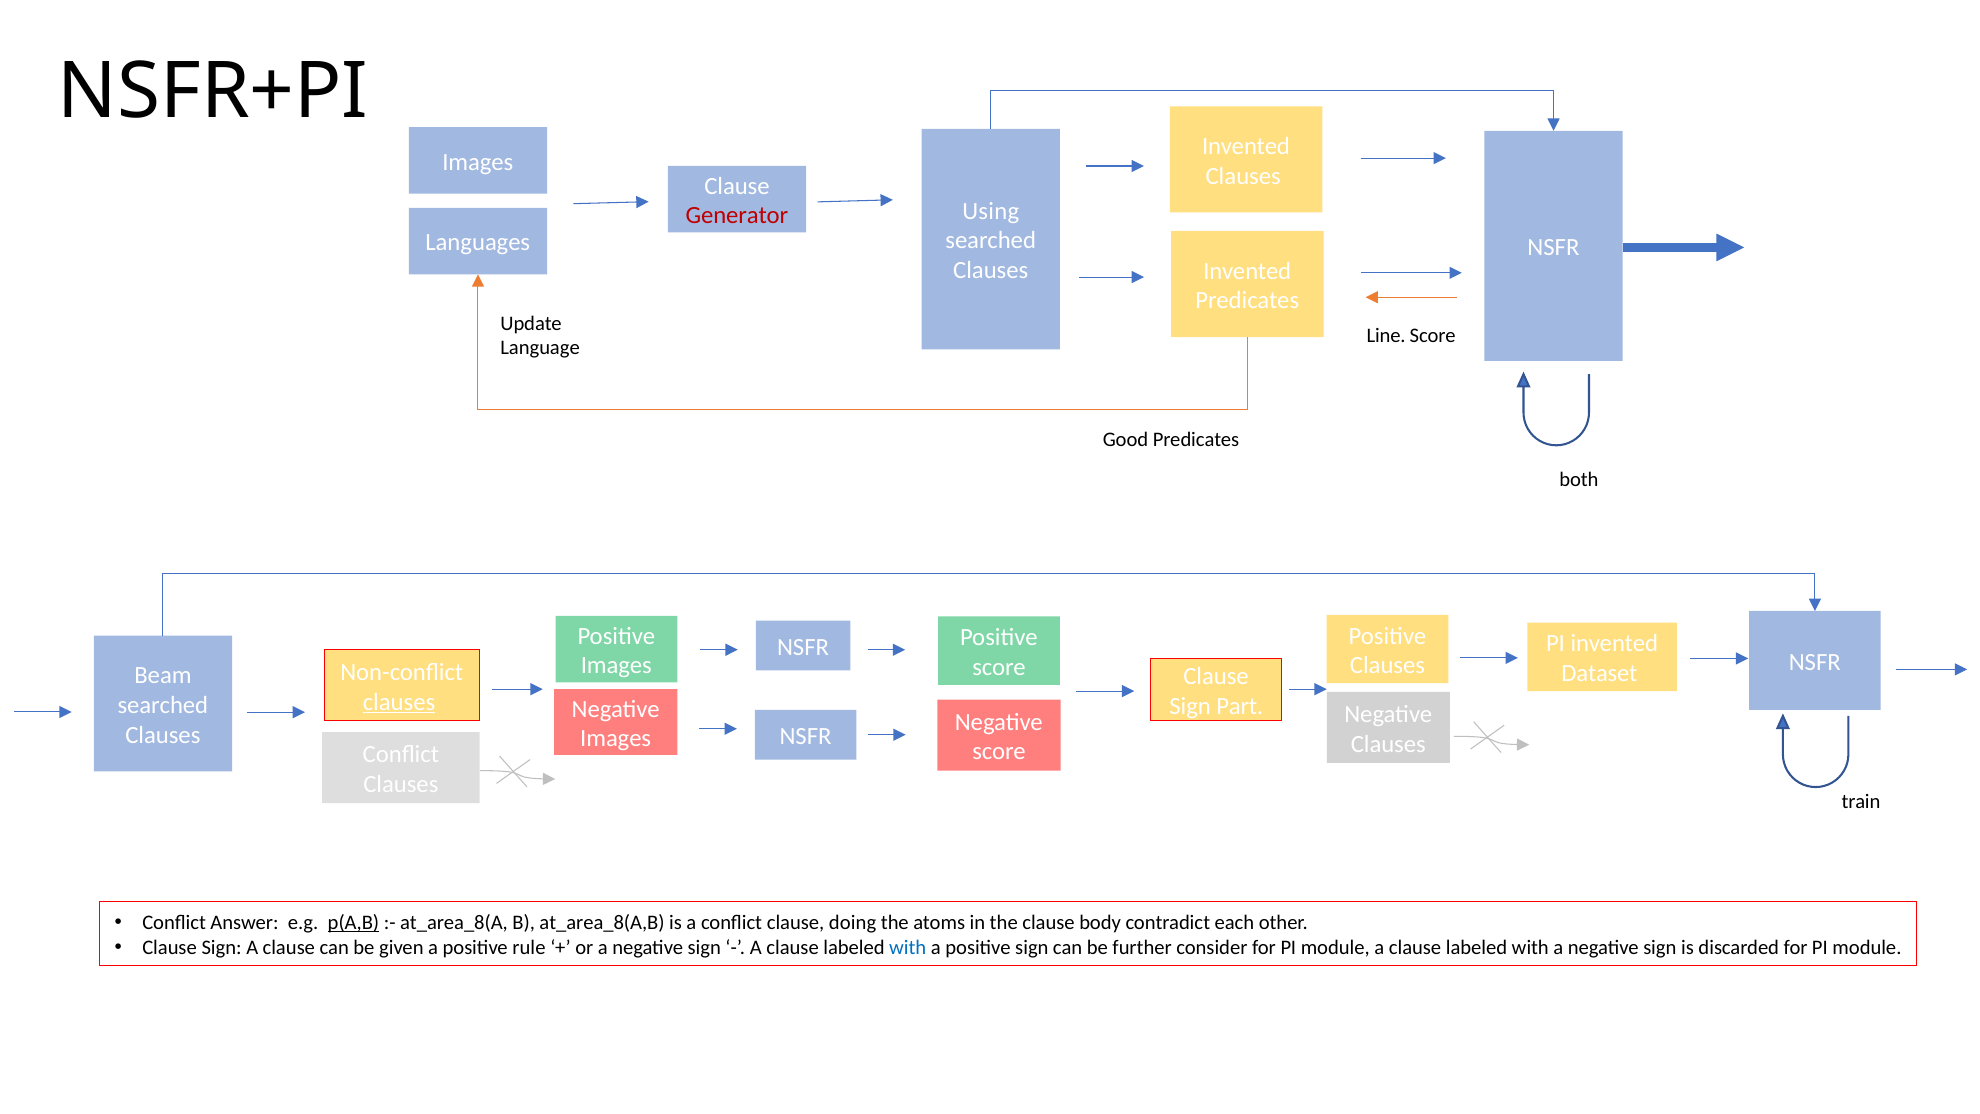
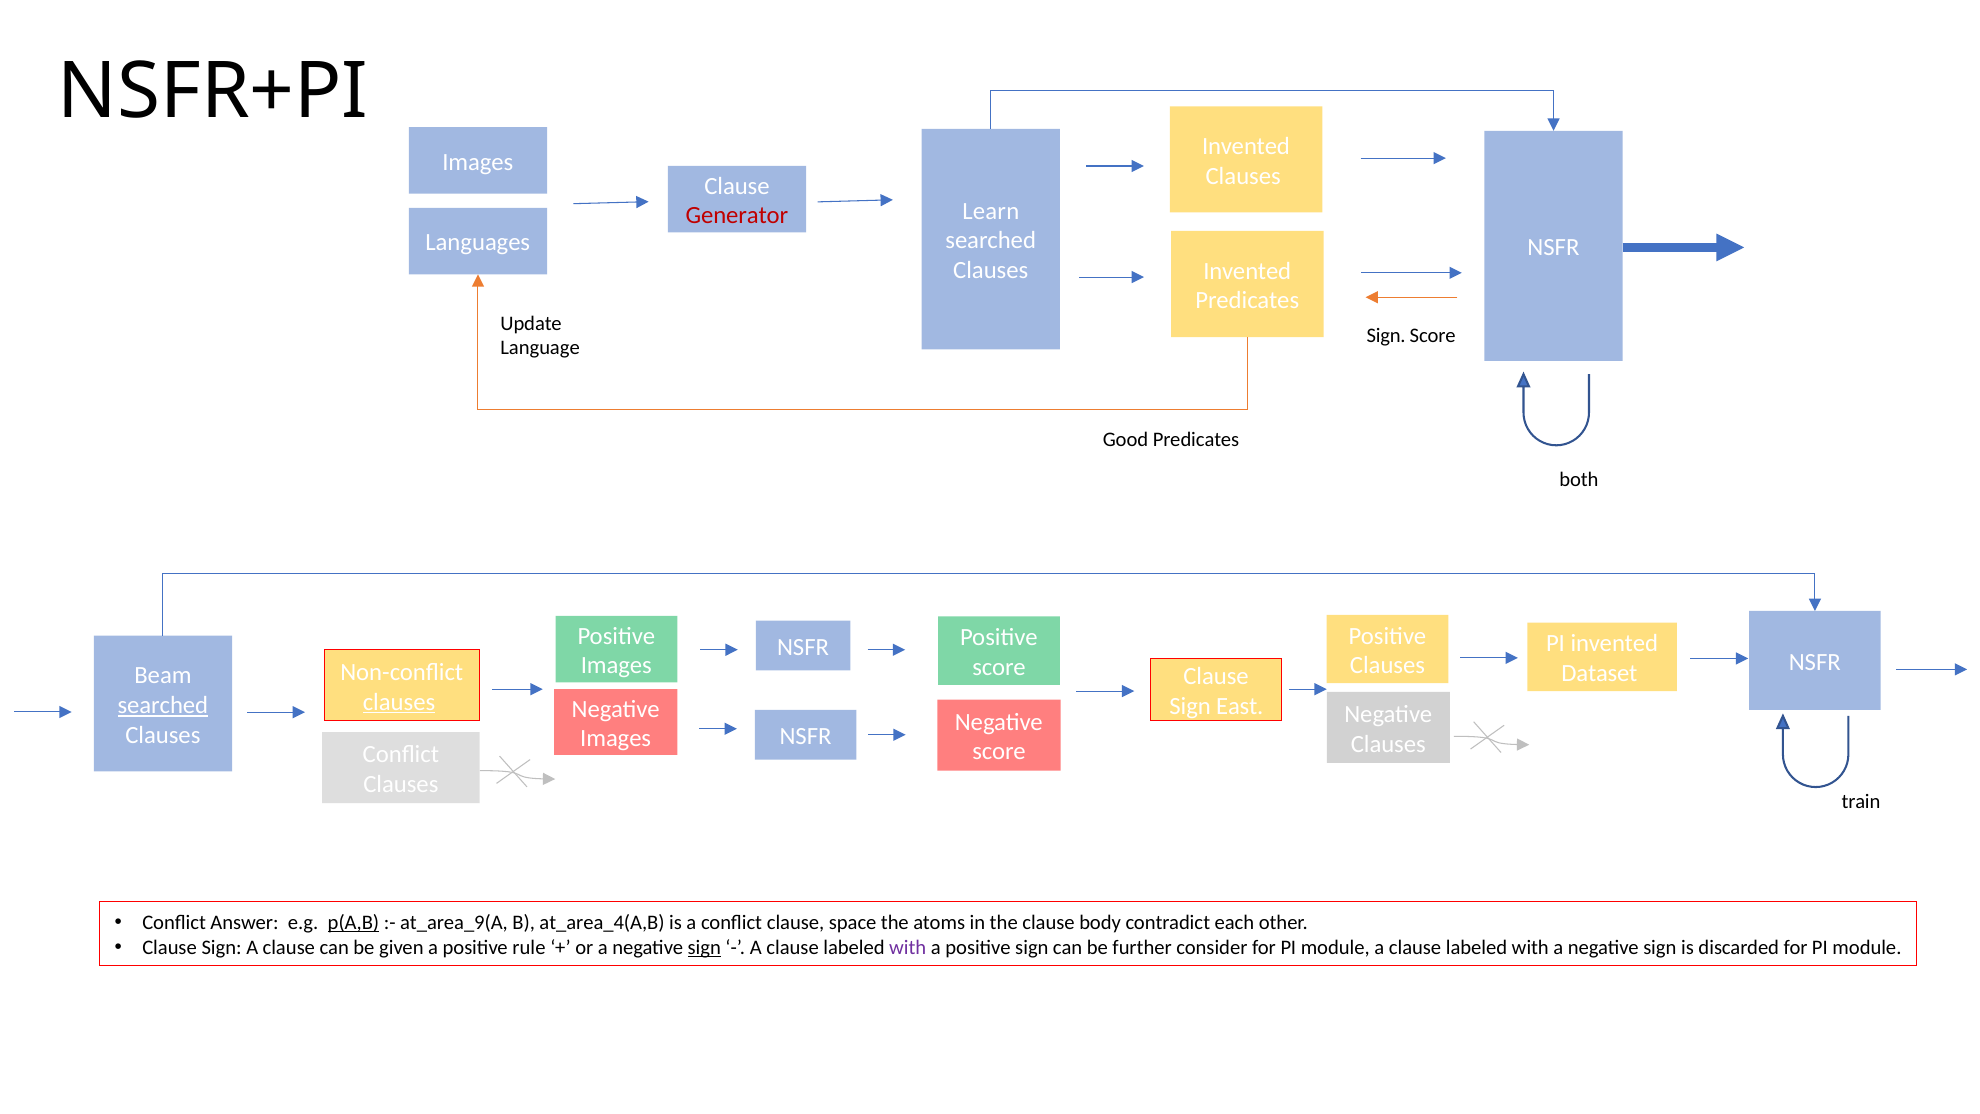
Using: Using -> Learn (991, 211)
Line: Line -> Sign (1386, 336)
searched underline: none -> present (163, 705)
Part: Part -> East (1240, 706)
at_area_8(A: at_area_8(A -> at_area_9(A (454, 923)
at_area_8(A,B: at_area_8(A,B -> at_area_4(A,B (602, 923)
doing: doing -> space (853, 923)
sign underline: none -> present (704, 947)
with colour: blue -> purple (908, 947)
